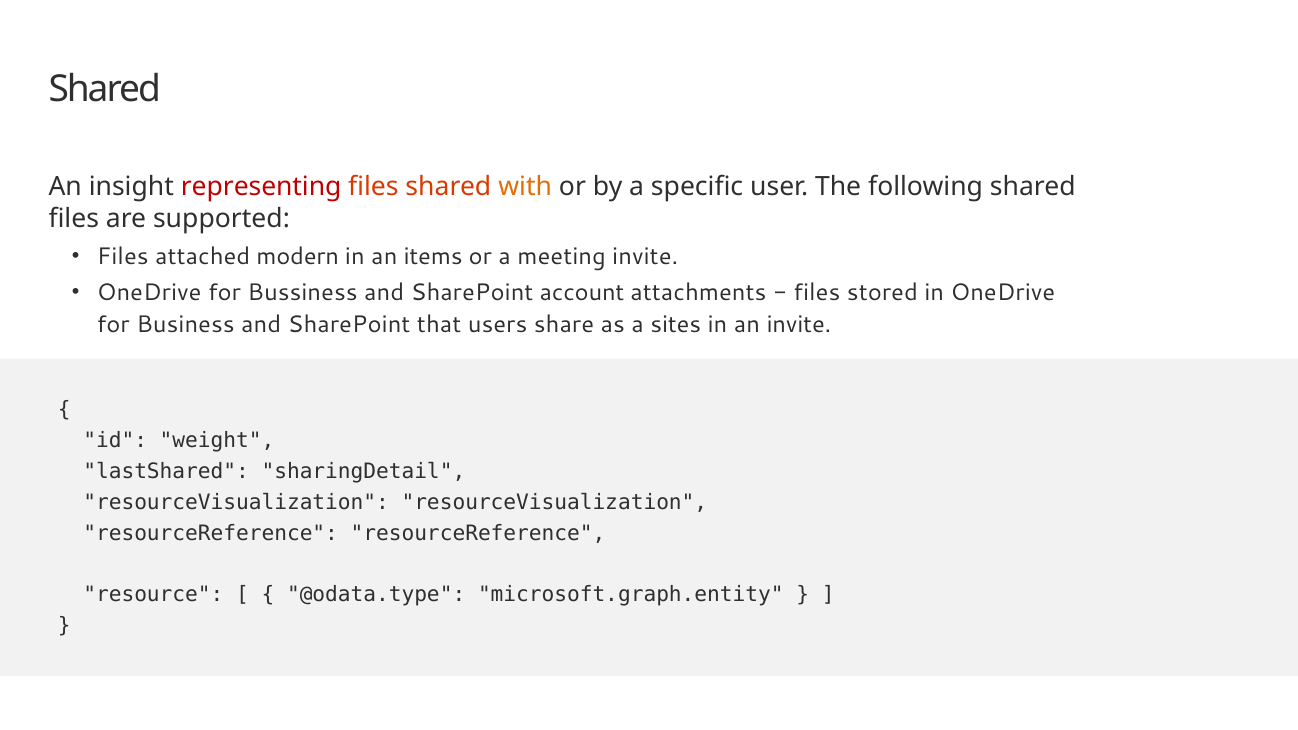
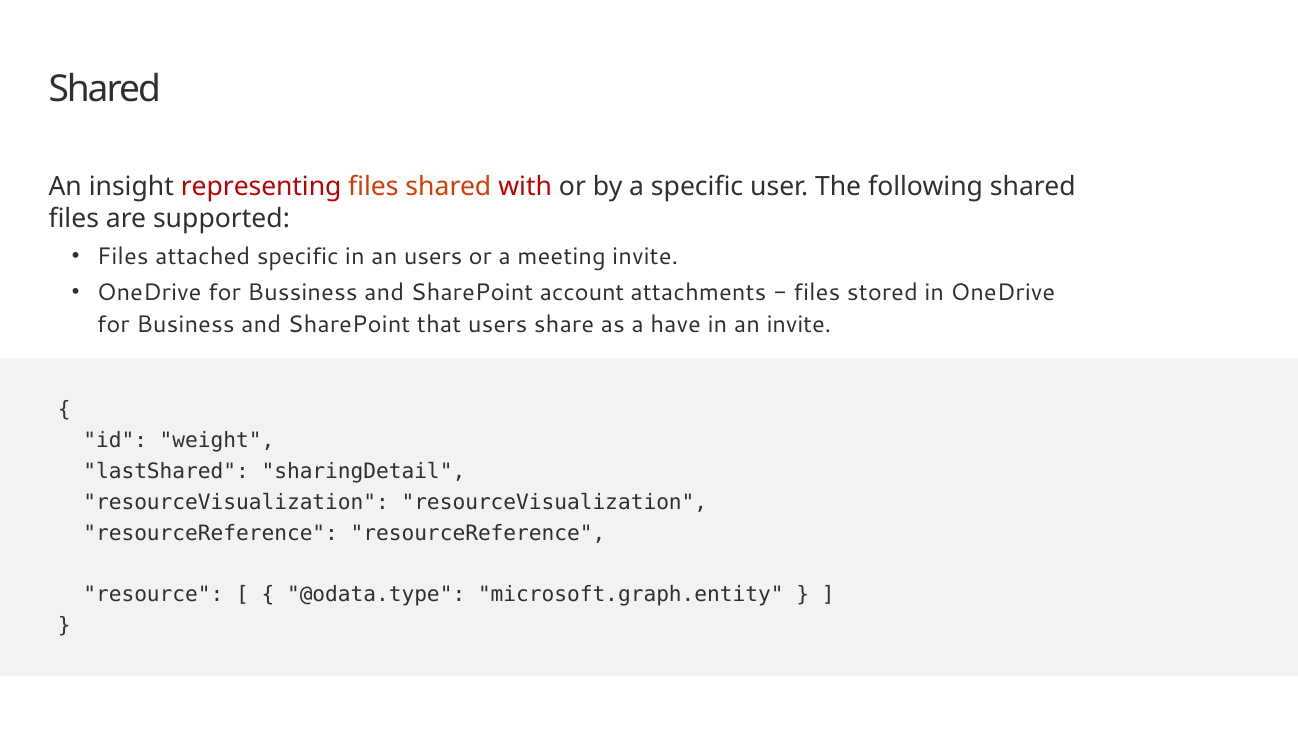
with colour: orange -> red (525, 187)
attached modern: modern -> specific (298, 256)
an items: items -> users (433, 256)
sites: sites -> have (676, 325)
